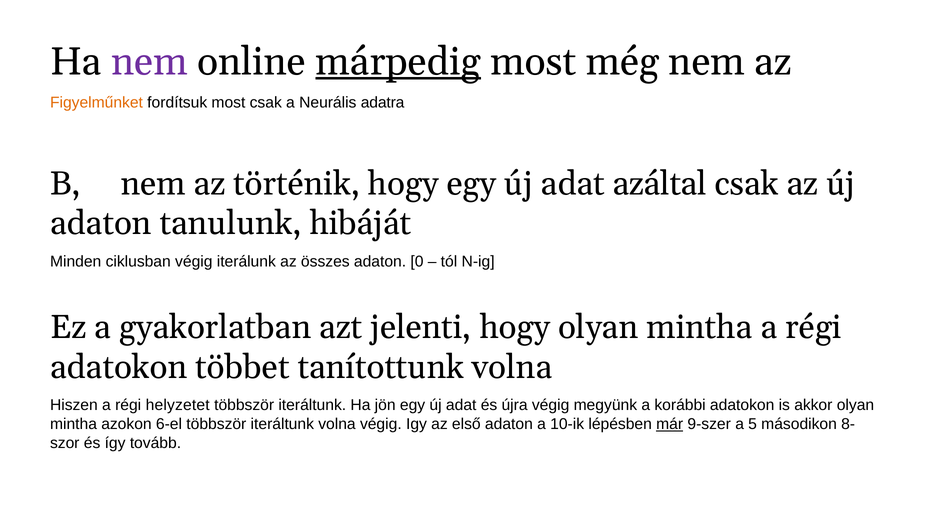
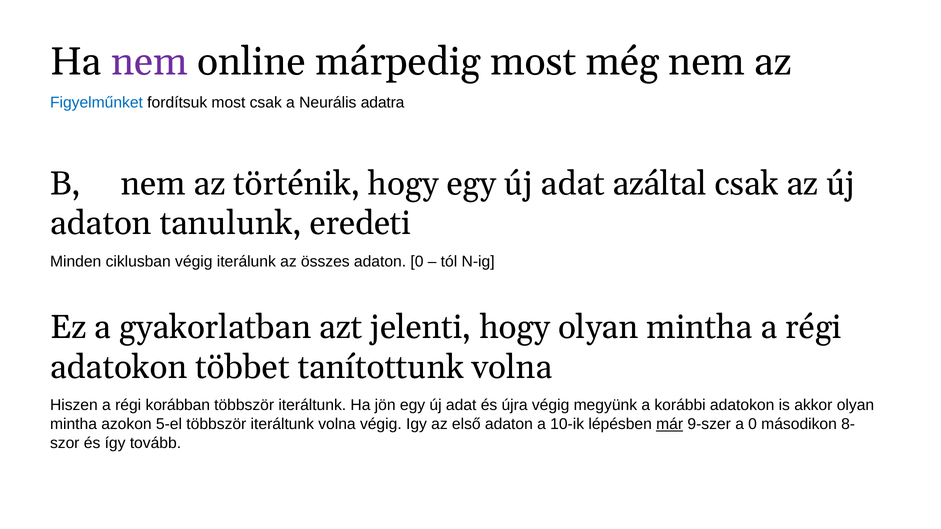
márpedig underline: present -> none (398, 62)
Figyelműnket colour: orange -> blue (97, 103)
hibáját: hibáját -> eredeti (360, 224)
helyzetet: helyzetet -> korábban (178, 405)
6-el: 6-el -> 5-el (169, 424)
a 5: 5 -> 0 (753, 424)
